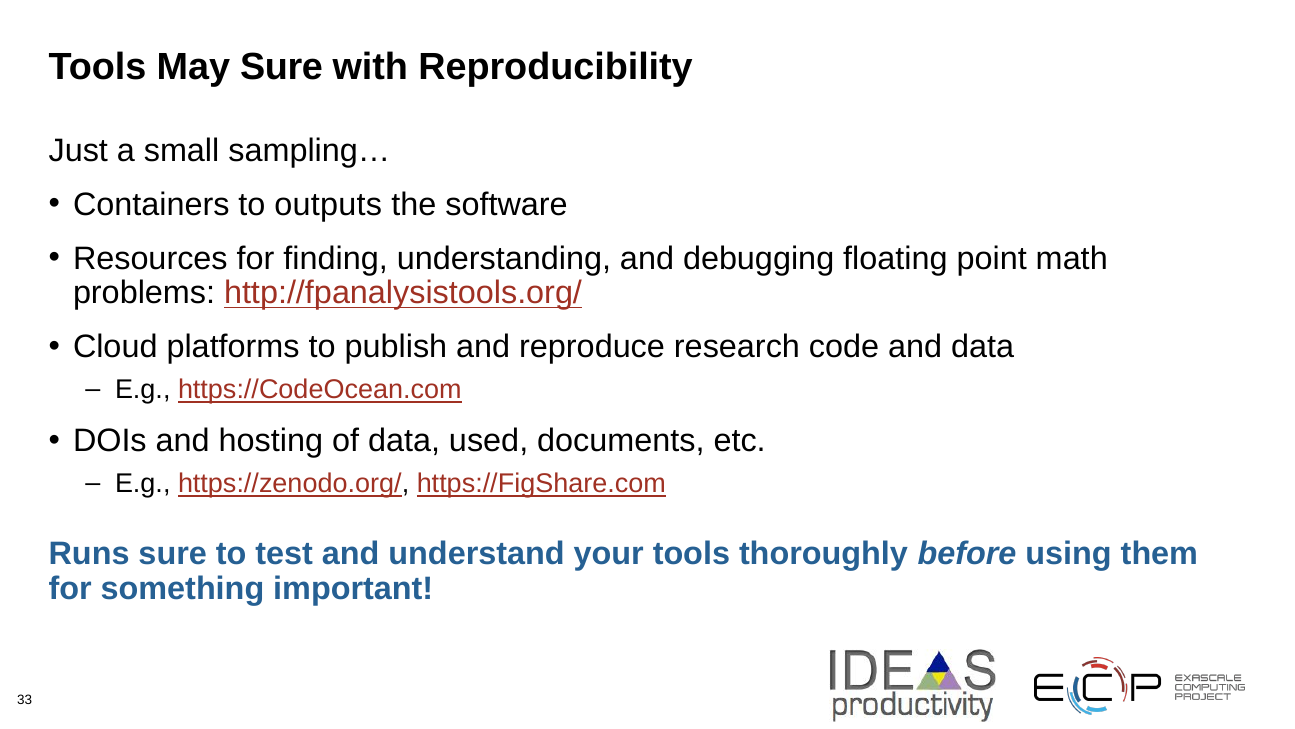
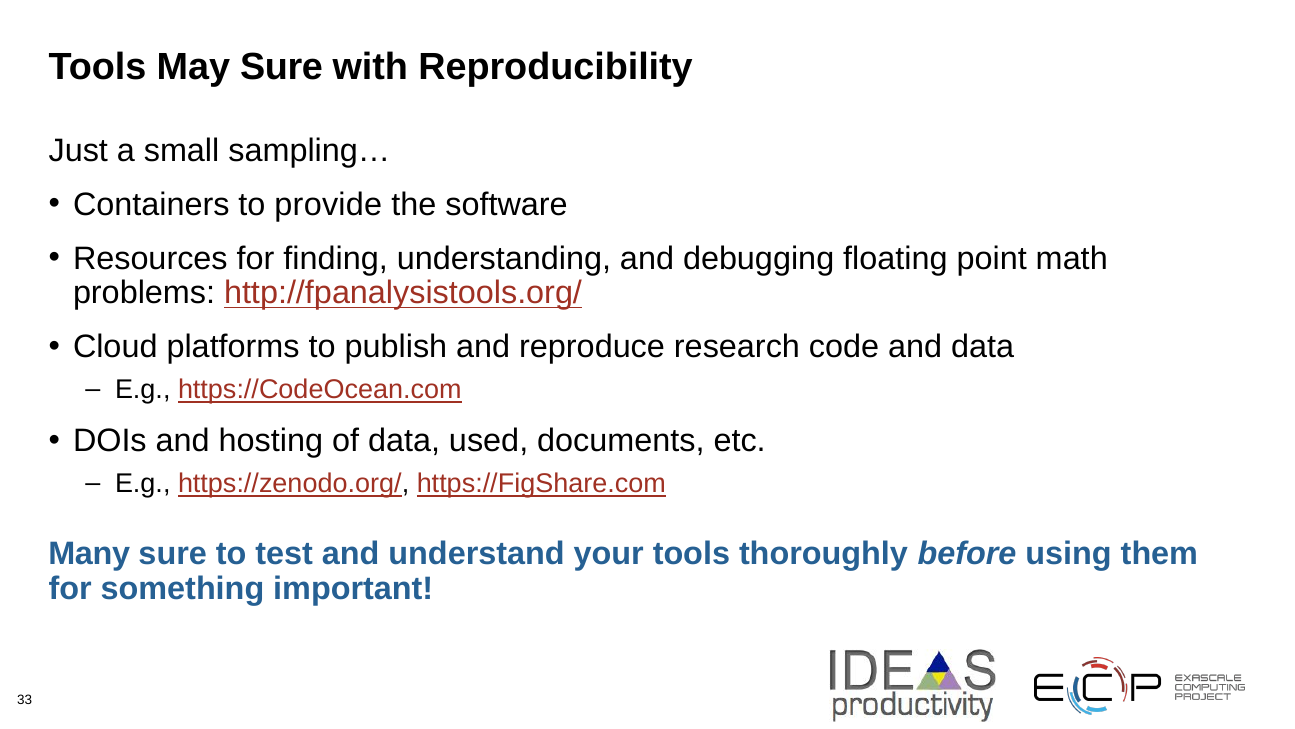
outputs: outputs -> provide (328, 204)
Runs: Runs -> Many (89, 553)
